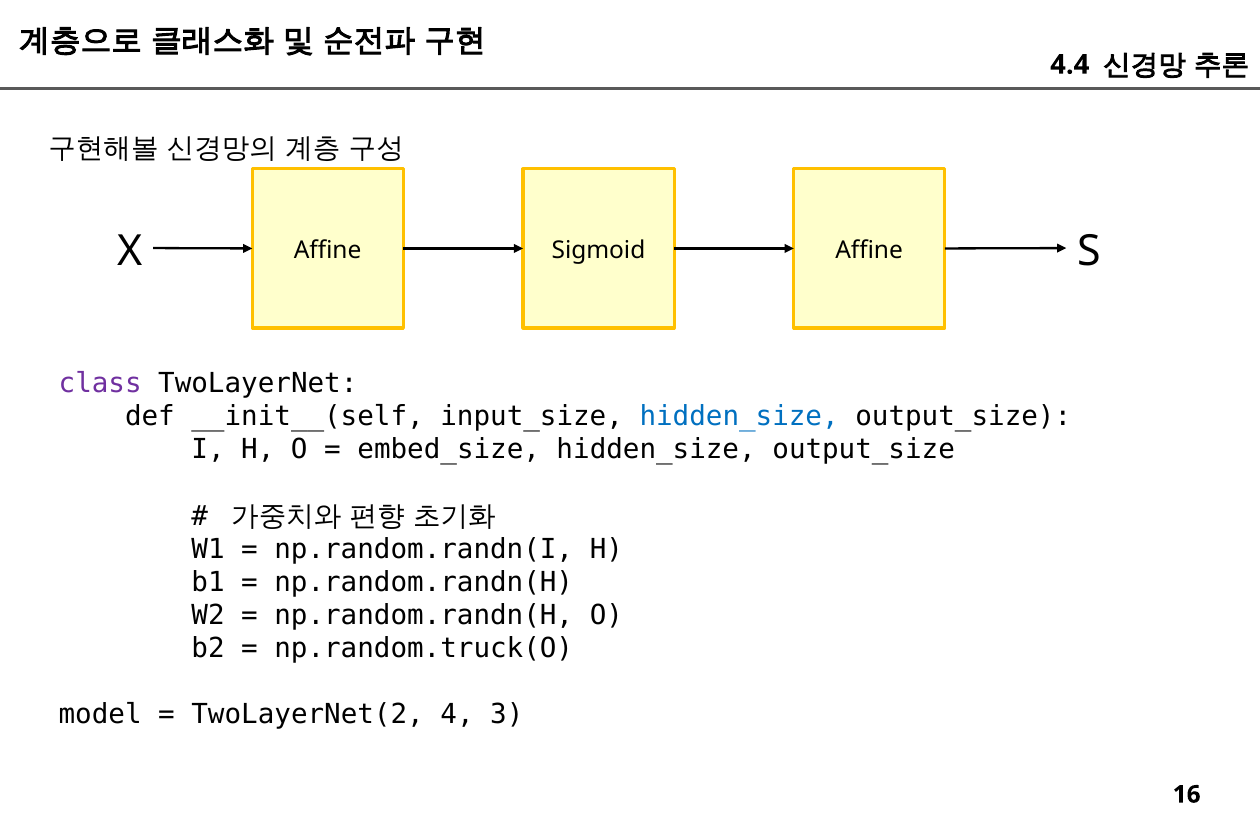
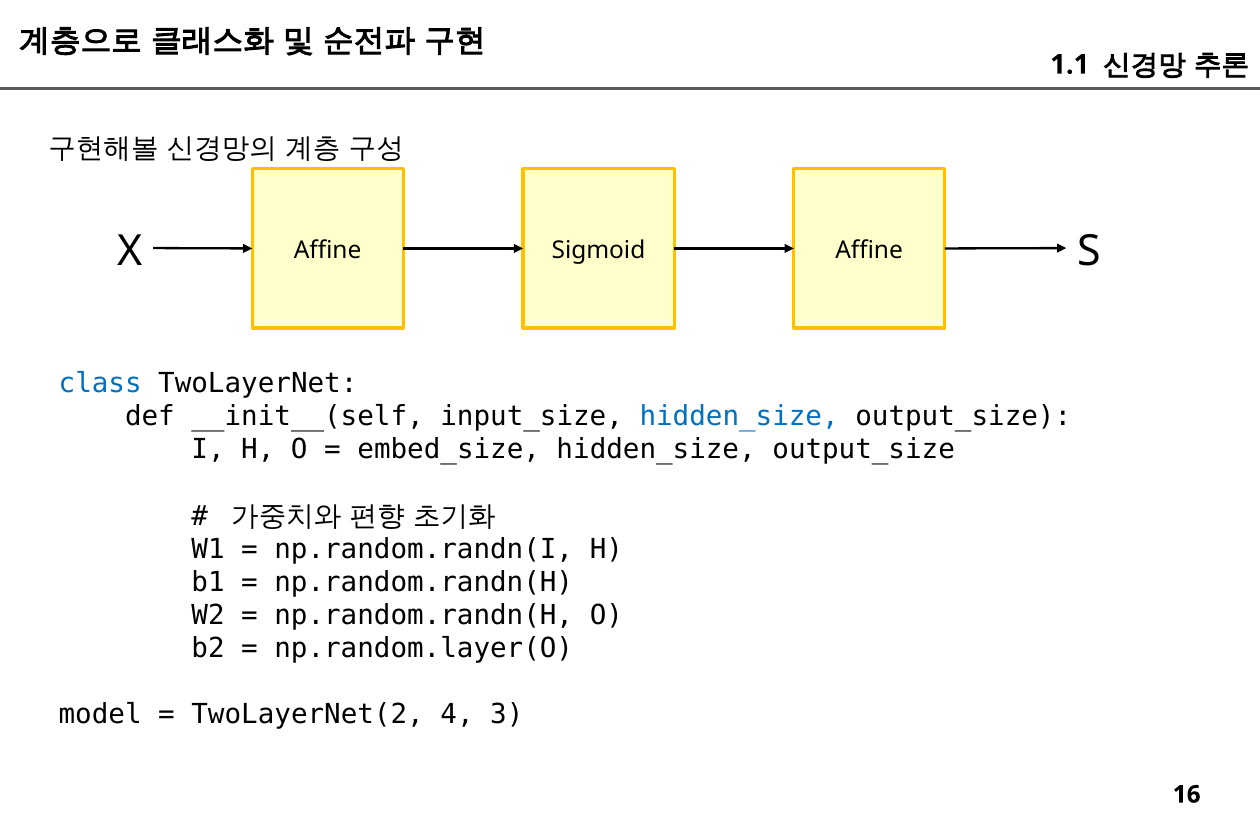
4.4: 4.4 -> 1.1 (1070, 65)
class colour: purple -> blue (100, 383)
np.random.truck(O: np.random.truck(O -> np.random.layer(O (424, 648)
